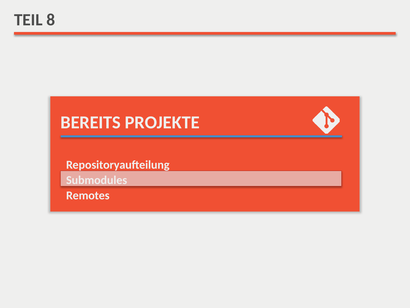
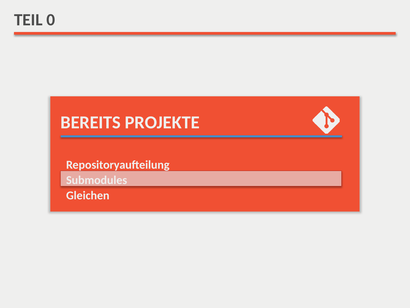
8: 8 -> 0 (51, 20)
Remotes: Remotes -> Gleichen (88, 195)
